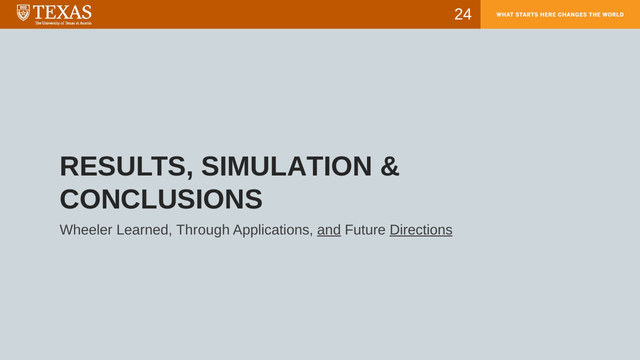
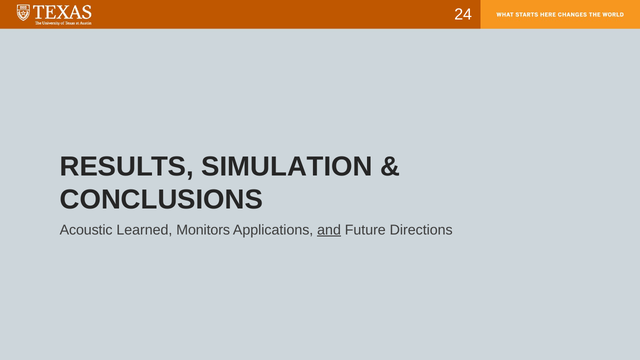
Wheeler: Wheeler -> Acoustic (86, 230)
Through: Through -> Monitors (203, 230)
Directions underline: present -> none (421, 230)
